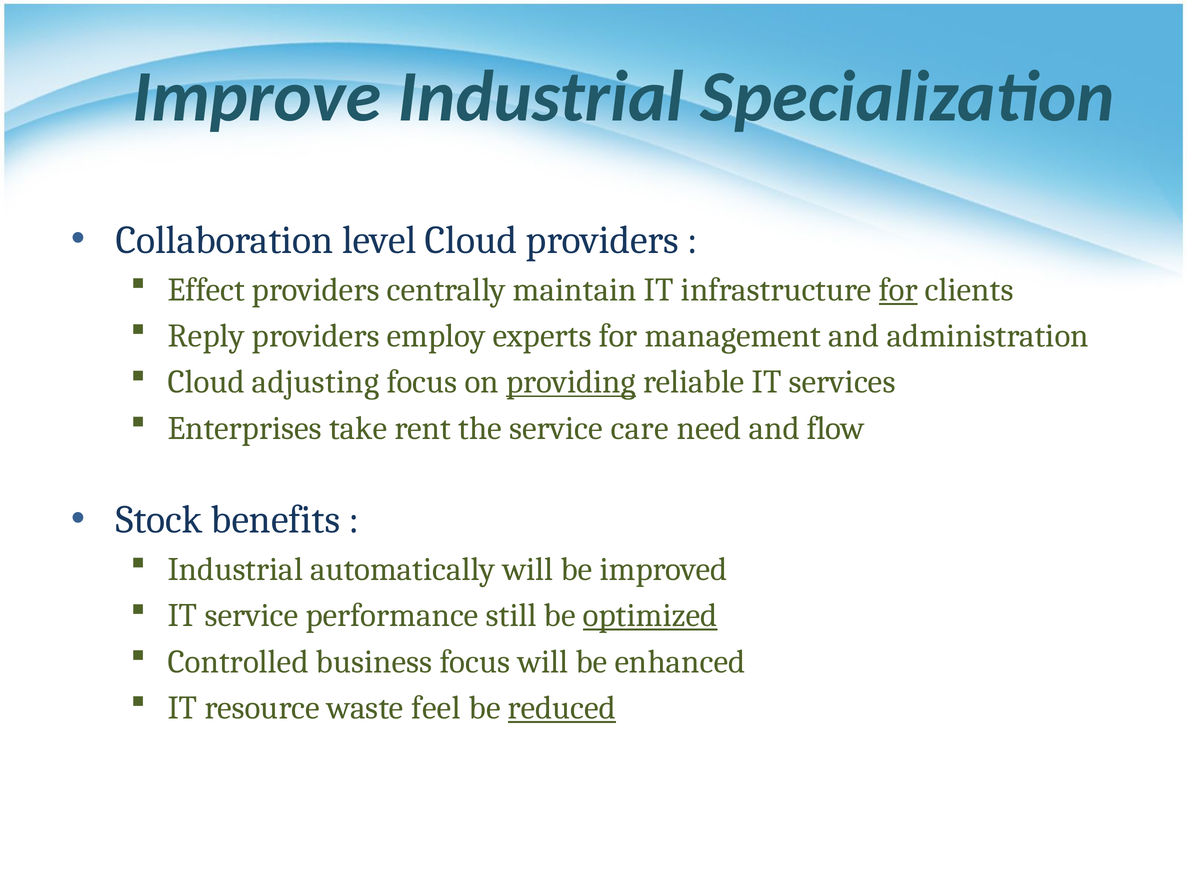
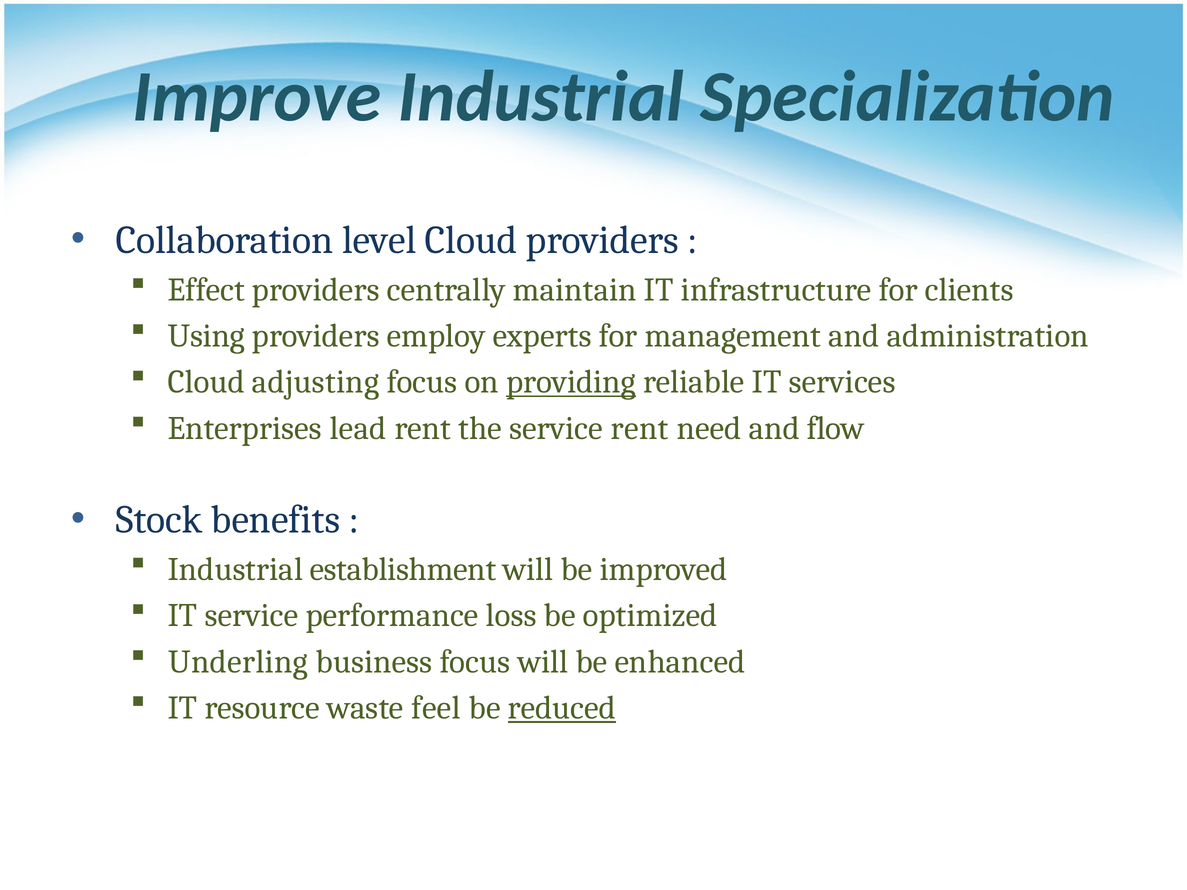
for underline: present -> none (898, 290)
Reply: Reply -> Using (206, 336)
take: take -> lead (358, 428)
service care: care -> rent (640, 428)
automatically: automatically -> establishment (403, 569)
still: still -> loss (511, 616)
optimized underline: present -> none (650, 616)
Controlled: Controlled -> Underling (238, 662)
